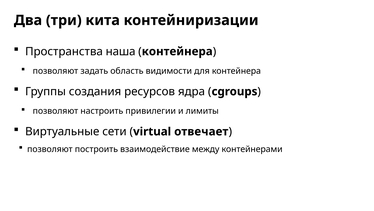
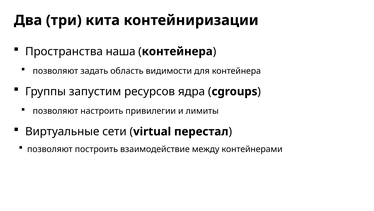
создания: создания -> запустим (95, 91)
отвечает: отвечает -> перестал (201, 131)
